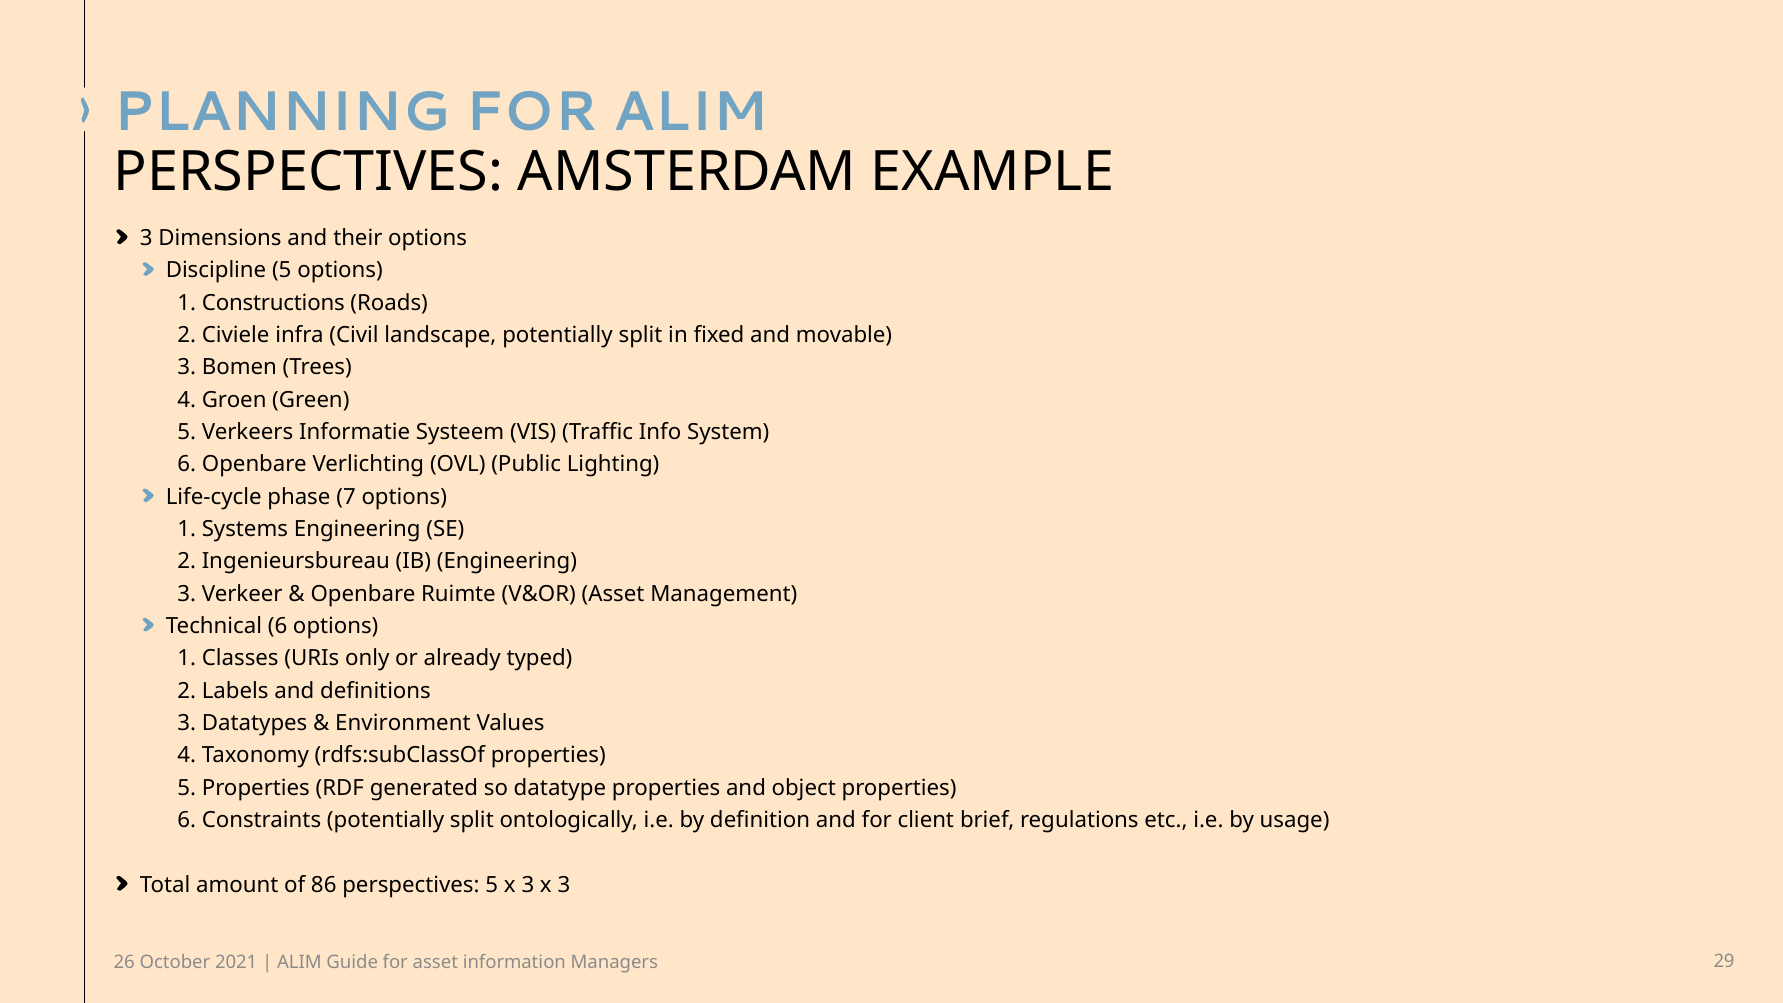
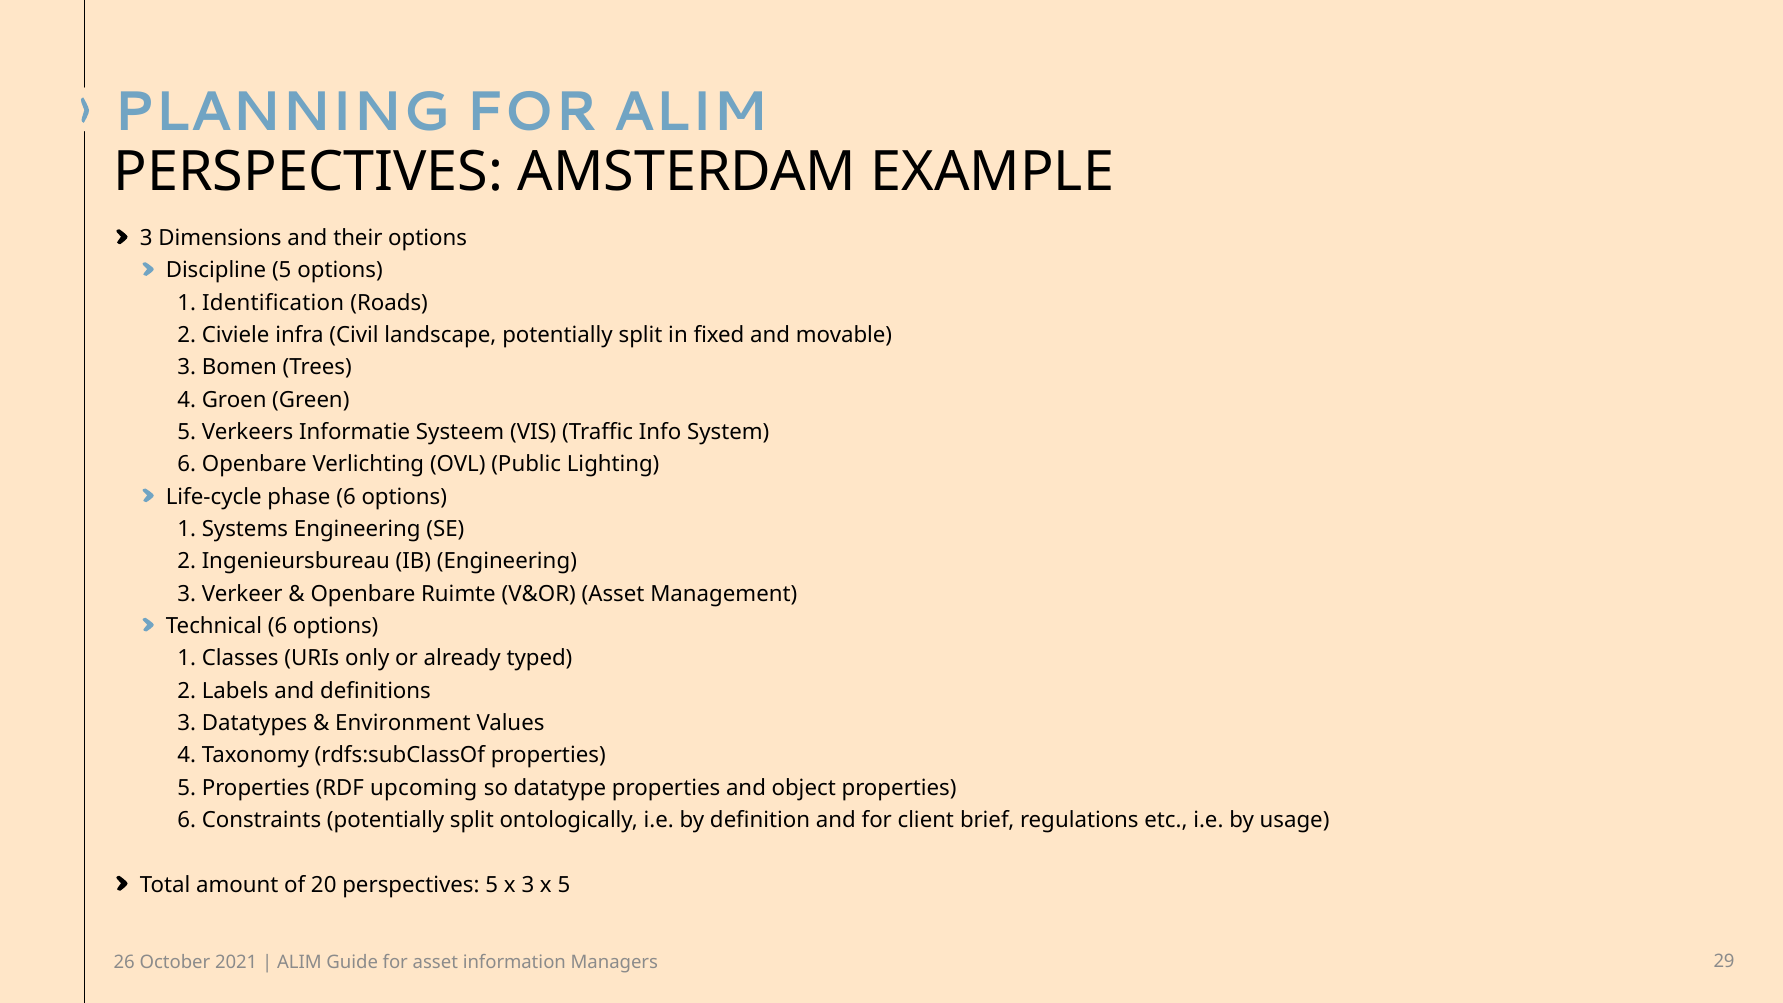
Constructions: Constructions -> Identification (273, 303)
phase 7: 7 -> 6 (346, 497)
generated: generated -> upcoming (424, 788)
86: 86 -> 20 (324, 885)
3 x 3: 3 -> 5 (564, 885)
